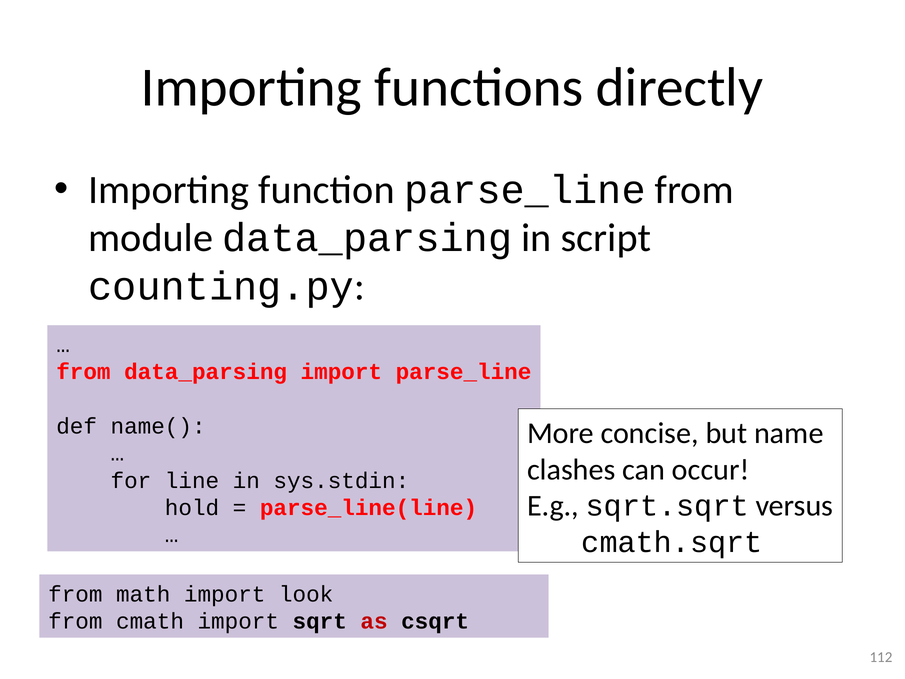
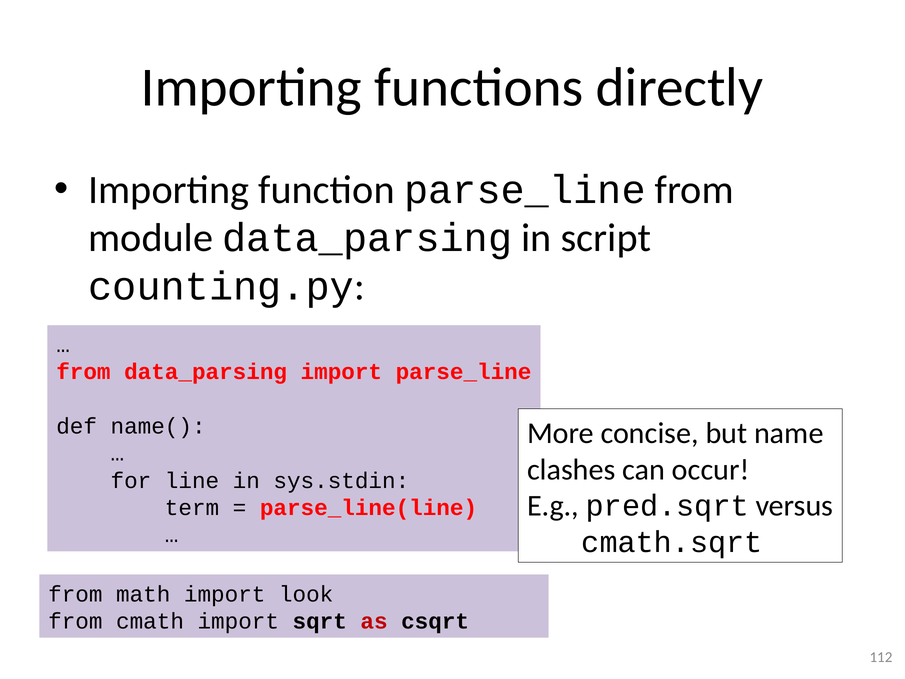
sqrt.sqrt: sqrt.sqrt -> pred.sqrt (667, 506)
hold: hold -> term (192, 508)
